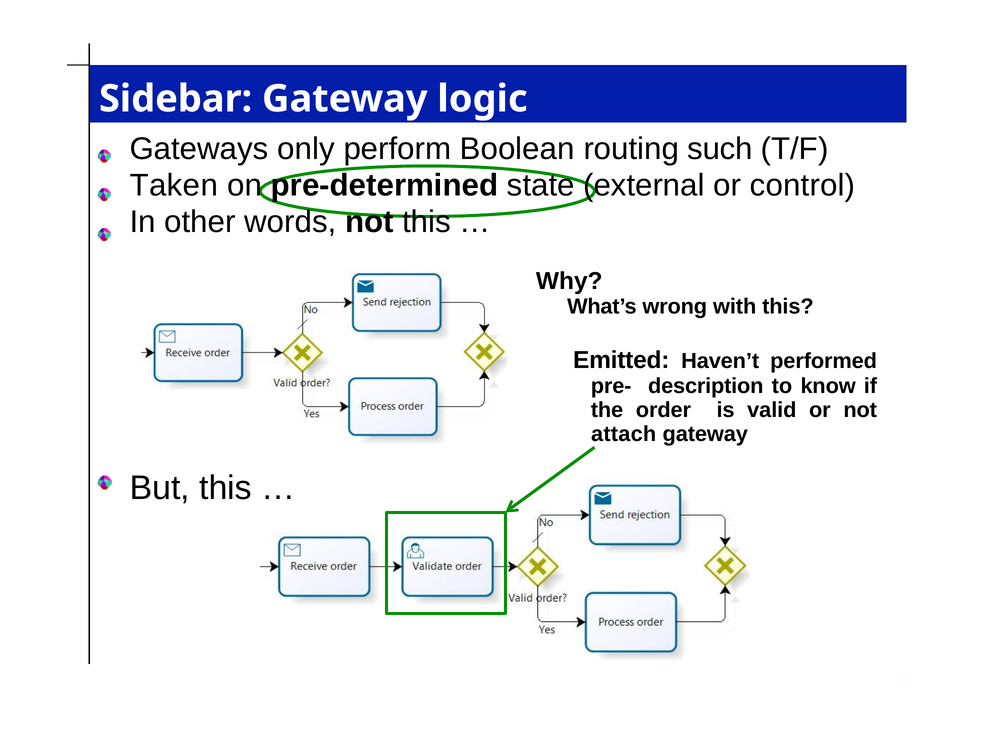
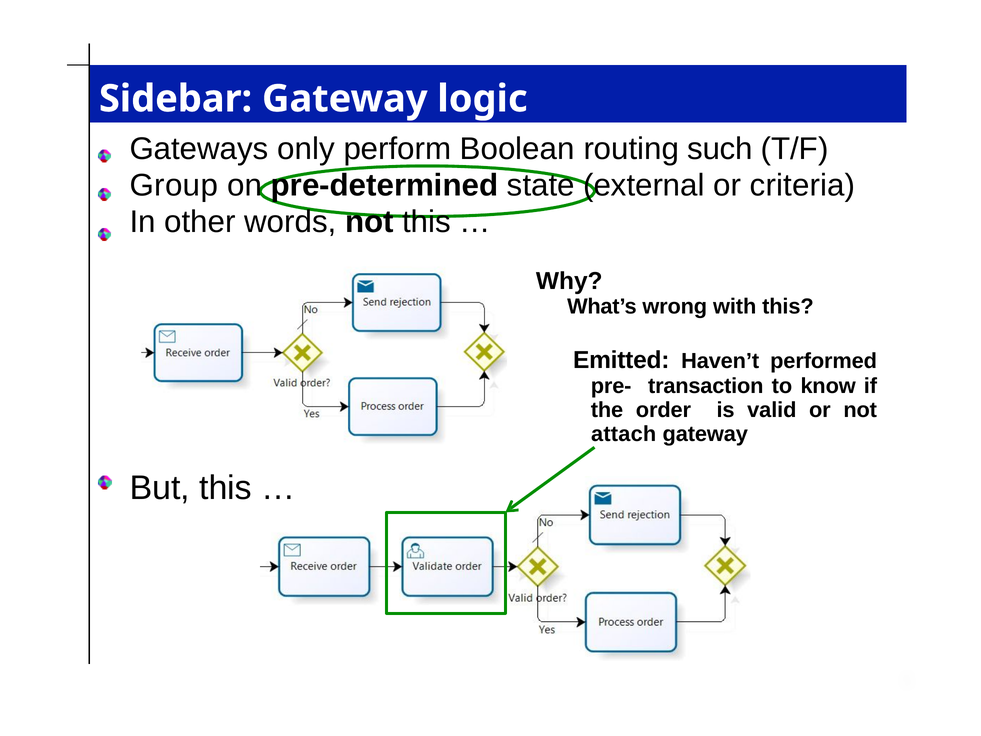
Taken: Taken -> Group (174, 185)
control: control -> criteria (803, 185)
description: description -> transaction (706, 386)
